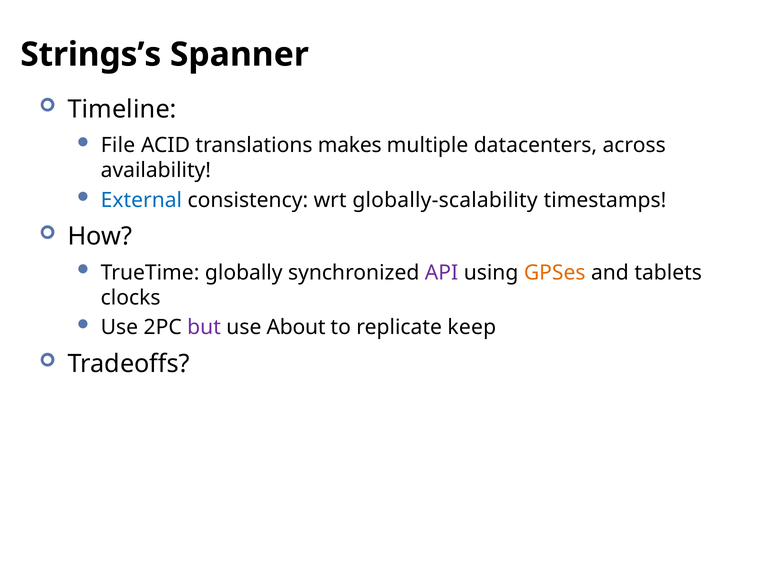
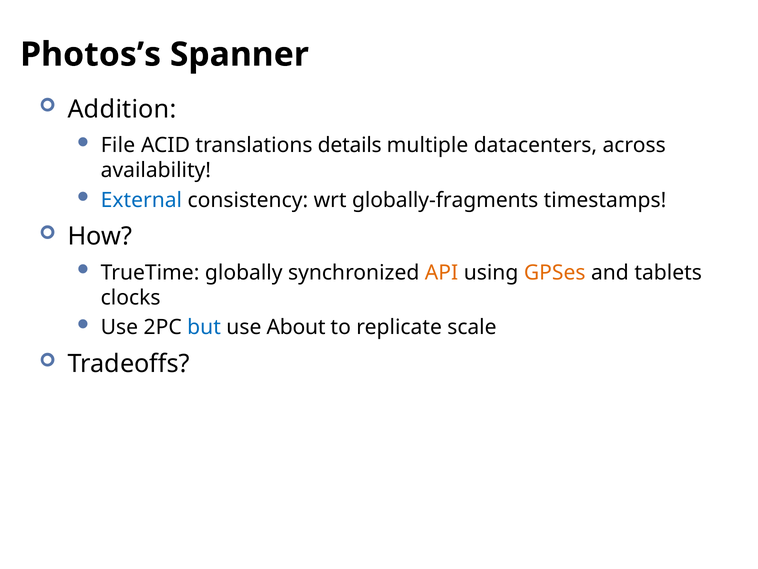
Strings’s: Strings’s -> Photos’s (91, 54)
Timeline: Timeline -> Addition (122, 109)
makes: makes -> details (350, 145)
globally-scalability: globally-scalability -> globally-fragments (445, 200)
API colour: purple -> orange (442, 272)
but colour: purple -> blue (204, 327)
keep: keep -> scale (472, 327)
